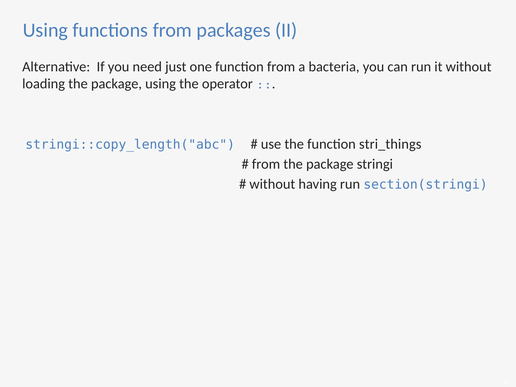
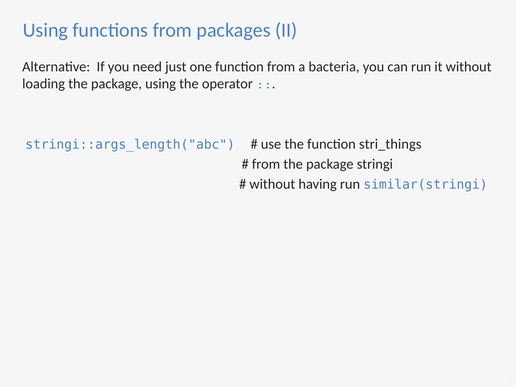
stringi::copy_length("abc: stringi::copy_length("abc -> stringi::args_length("abc (130, 145)
section(stringi: section(stringi -> similar(stringi (426, 185)
